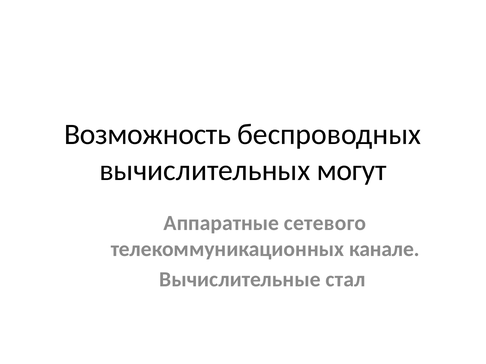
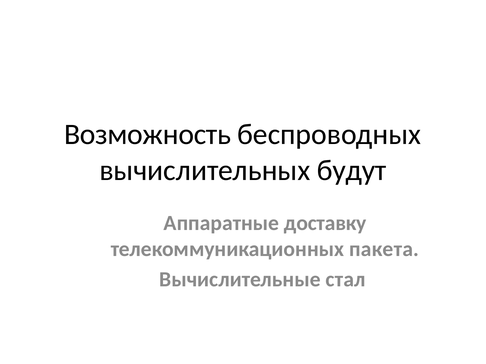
могут: могут -> будут (352, 171)
сетевого: сетевого -> доставку (325, 223)
канале: канале -> пакета (384, 249)
